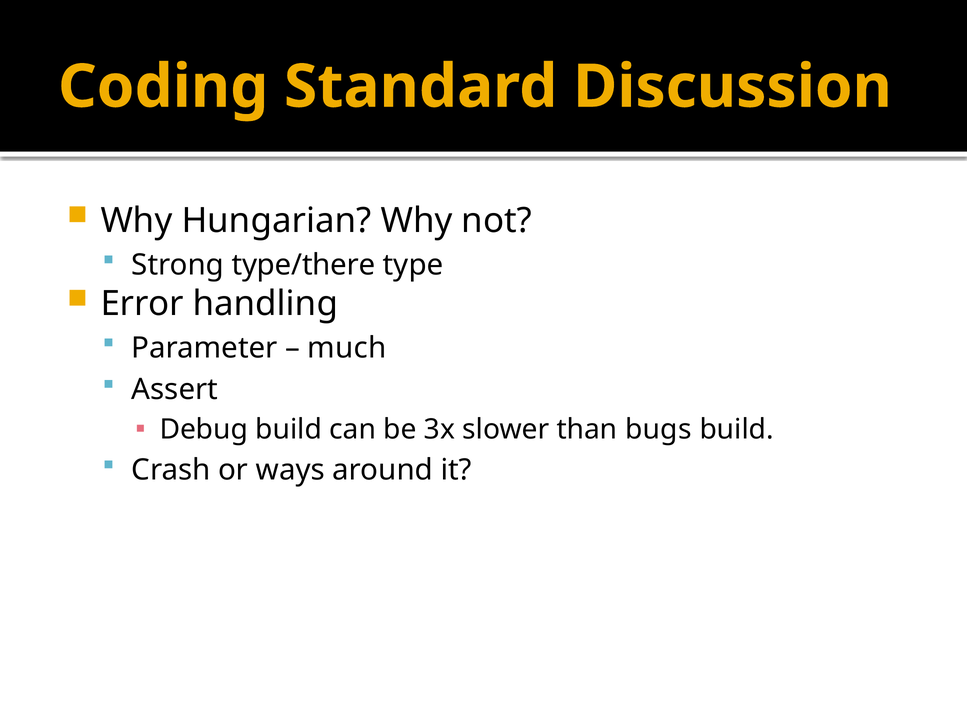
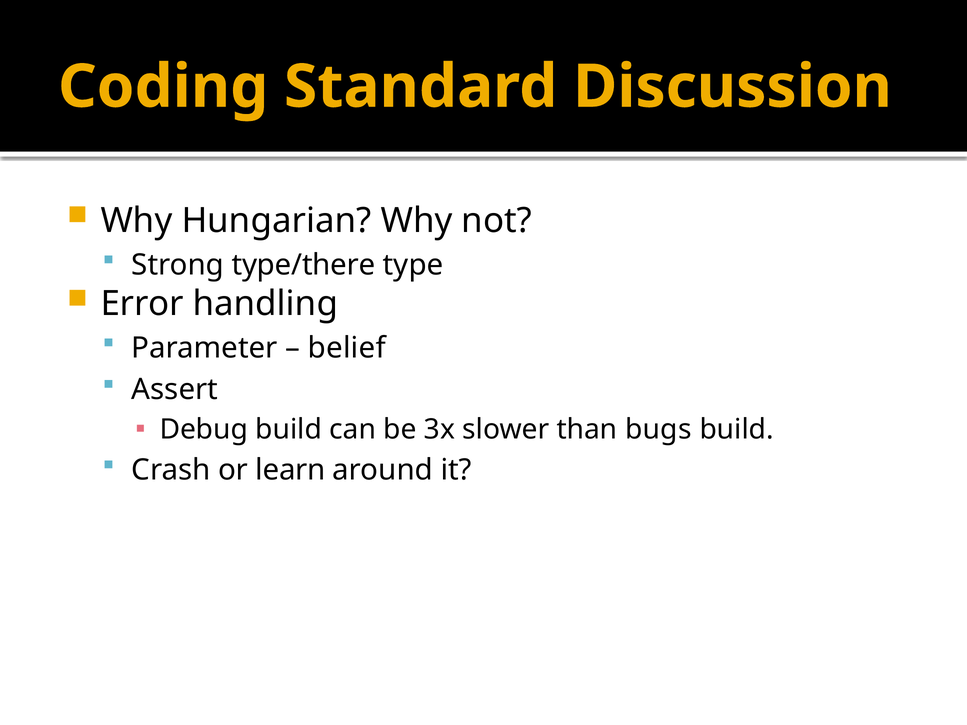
much: much -> belief (347, 348)
ways: ways -> learn (290, 470)
